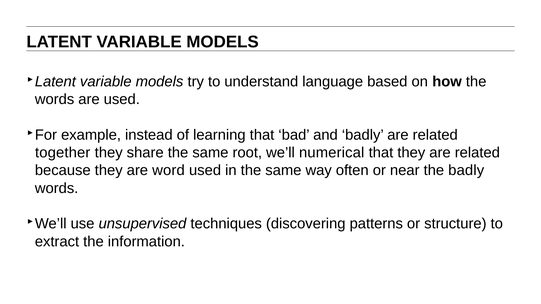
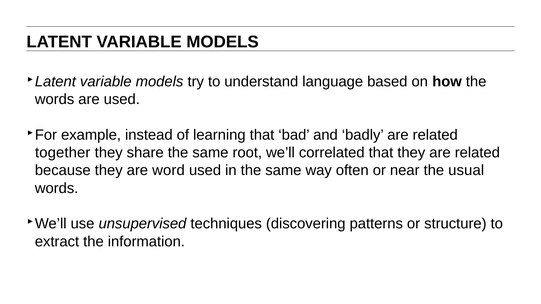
numerical: numerical -> correlated (332, 153)
the badly: badly -> usual (466, 170)
